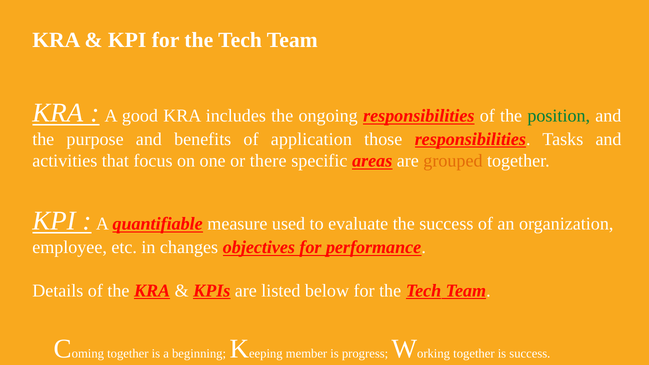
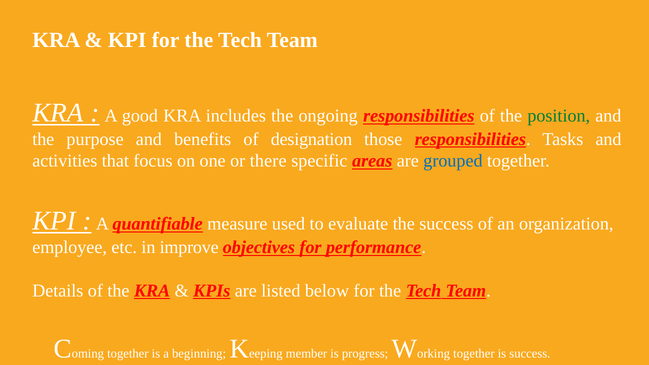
application: application -> designation (311, 139)
grouped colour: orange -> blue (453, 161)
changes: changes -> improve (189, 247)
